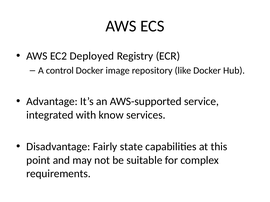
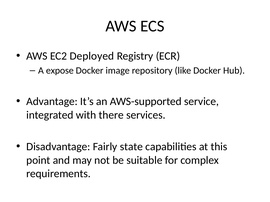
control: control -> expose (60, 71)
know: know -> there (111, 115)
